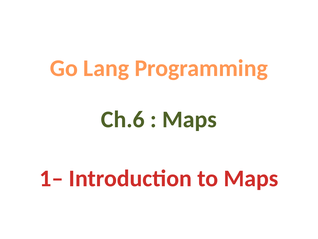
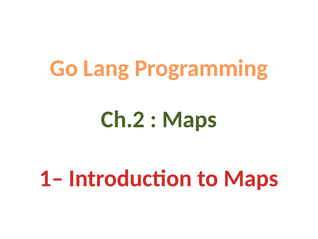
Ch.6: Ch.6 -> Ch.2 (123, 119)
